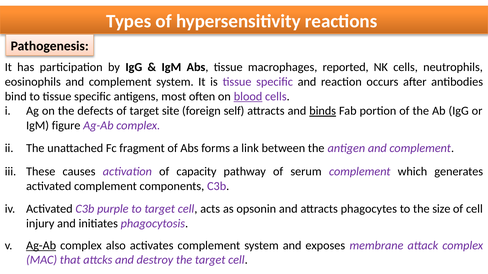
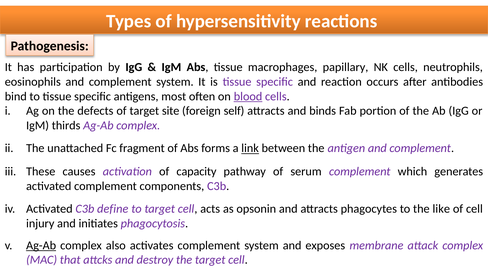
reported: reported -> papillary (346, 67)
binds underline: present -> none (323, 111)
figure: figure -> thirds (66, 126)
link underline: none -> present (250, 149)
purple: purple -> define (113, 209)
size: size -> like (441, 209)
